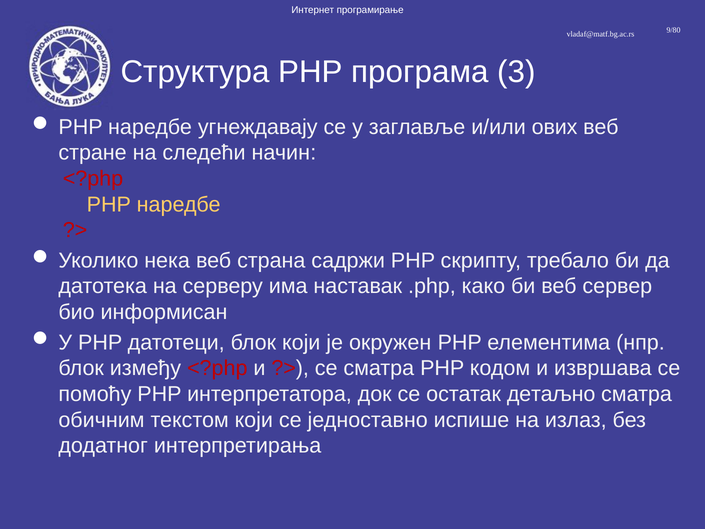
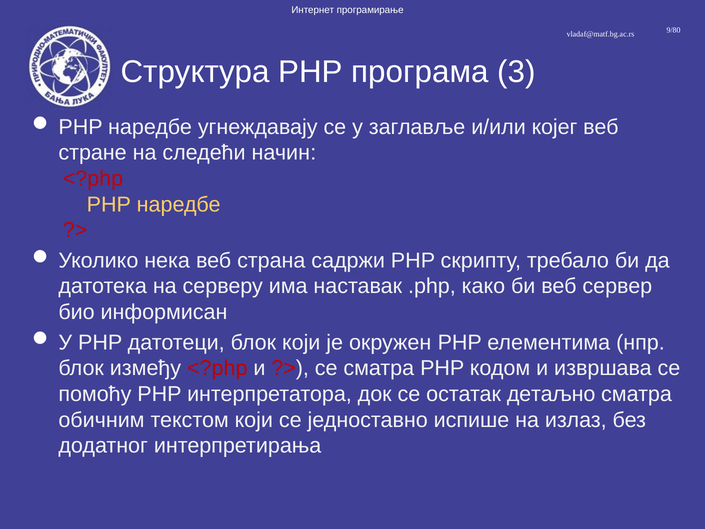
ових: ових -> којег (555, 127)
